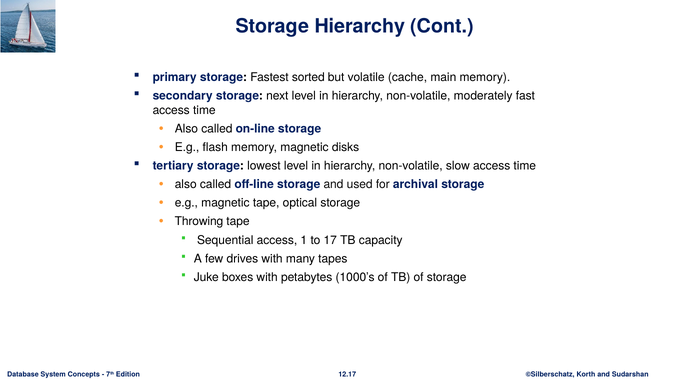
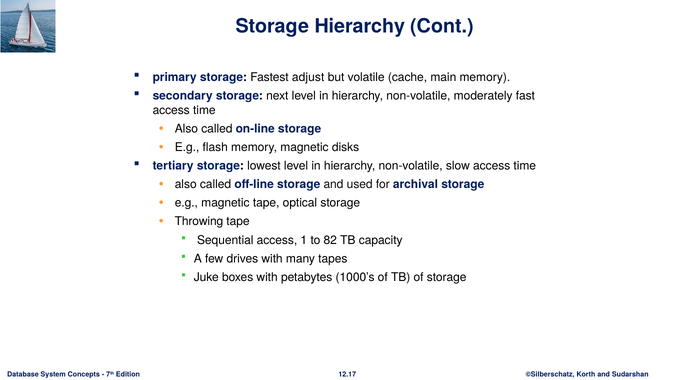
sorted: sorted -> adjust (308, 77)
17: 17 -> 82 (330, 240)
